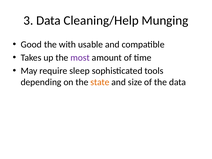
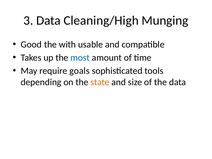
Cleaning/Help: Cleaning/Help -> Cleaning/High (101, 21)
most colour: purple -> blue (80, 58)
sleep: sleep -> goals (80, 71)
